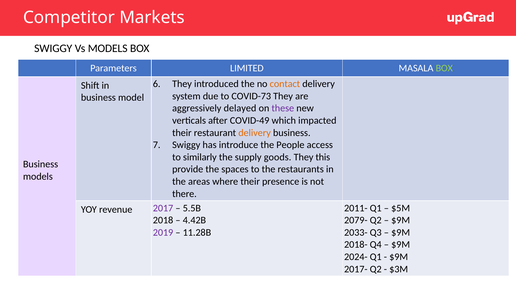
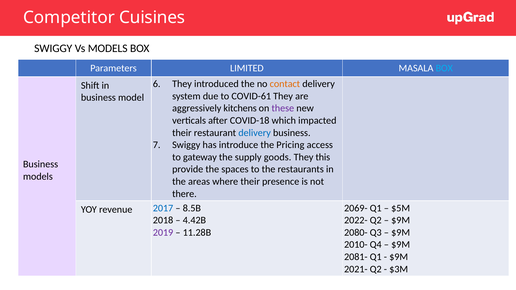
Markets: Markets -> Cuisines (152, 18)
BOX colour: light green -> light blue (444, 68)
COVID-73: COVID-73 -> COVID-61 (251, 96)
delayed: delayed -> kitchens (240, 108)
COVID-49: COVID-49 -> COVID-18 (250, 121)
delivery colour: orange -> blue (255, 133)
People: People -> Pricing (290, 145)
similarly: similarly -> gateway (200, 157)
2011-: 2011- -> 2069- (356, 208)
2017 colour: purple -> blue (163, 208)
5.5B: 5.5B -> 8.5B (192, 208)
2079-: 2079- -> 2022- (356, 220)
2033-: 2033- -> 2080- (356, 233)
2018-: 2018- -> 2010- (356, 245)
2024-: 2024- -> 2081- (356, 257)
2017-: 2017- -> 2021- (356, 269)
